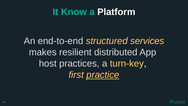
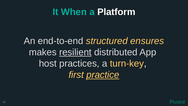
Know: Know -> When (74, 12)
services: services -> ensures (147, 41)
resilient underline: none -> present (75, 52)
